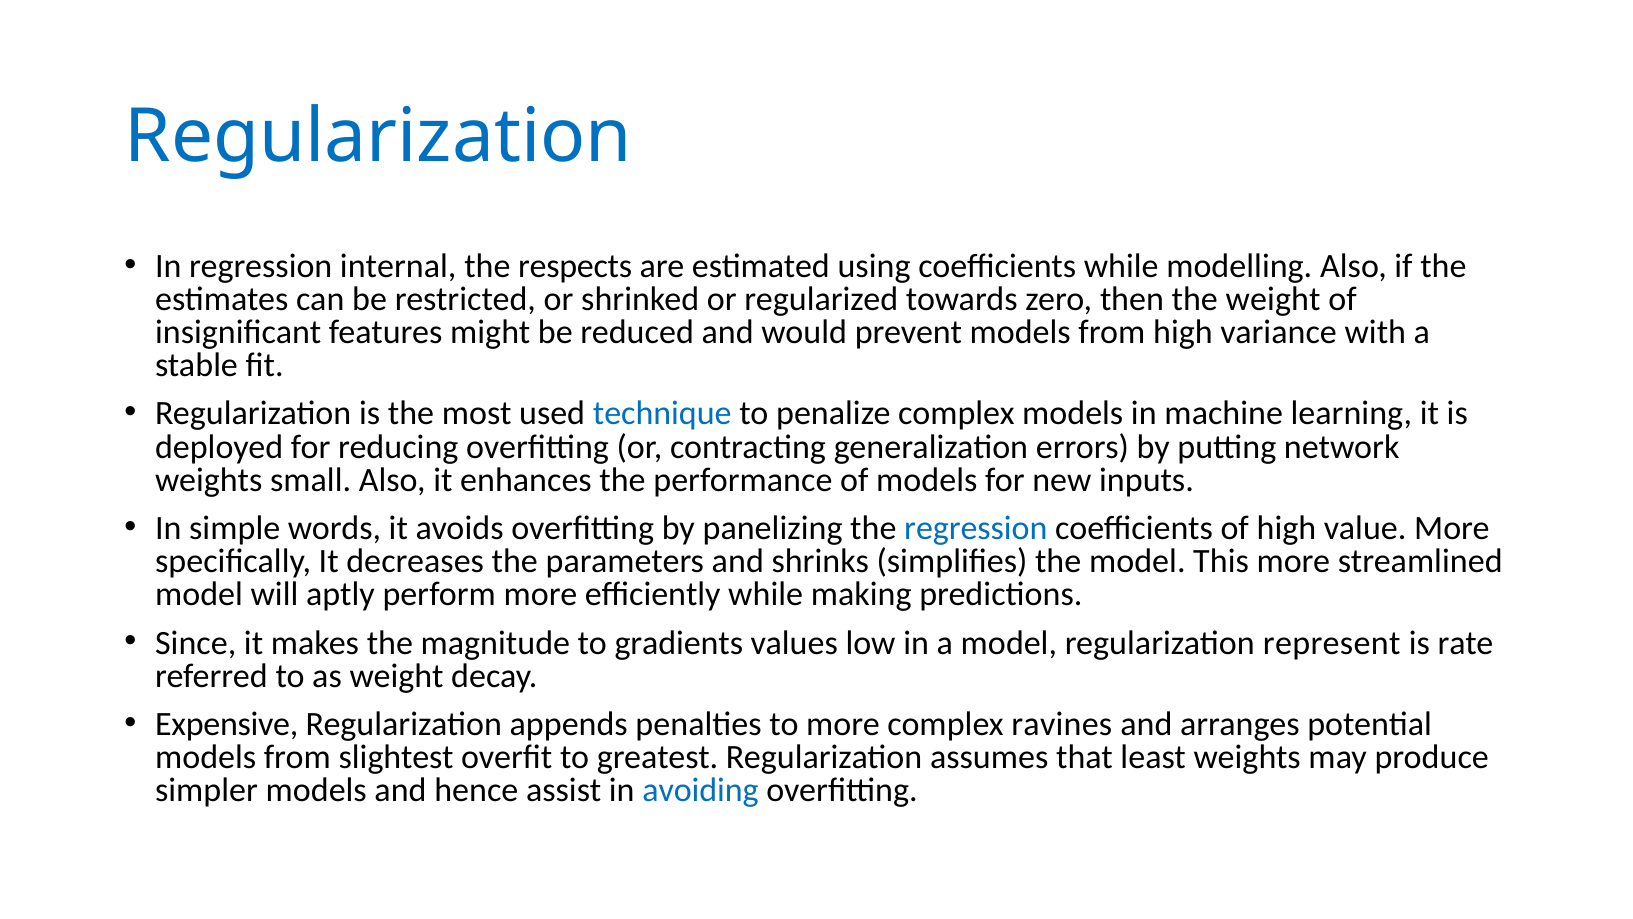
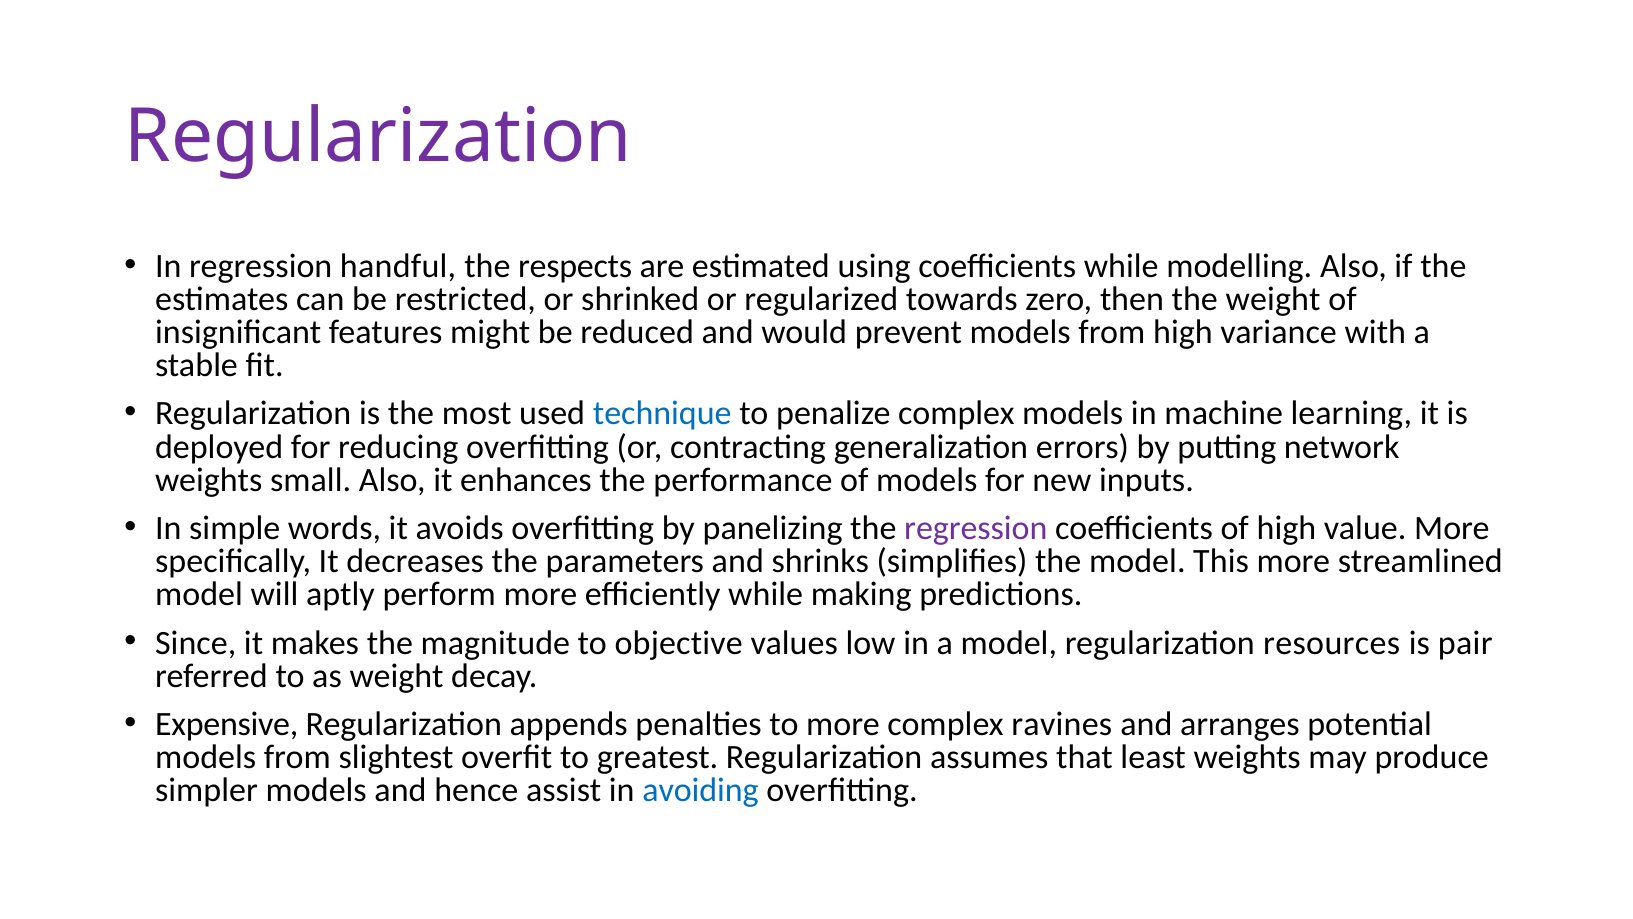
Regularization colour: blue -> purple (378, 137)
internal: internal -> handful (398, 266)
regression colour: blue -> purple (976, 528)
gradients: gradients -> objective (679, 643)
represent: represent -> resources (1332, 643)
rate: rate -> pair (1465, 643)
